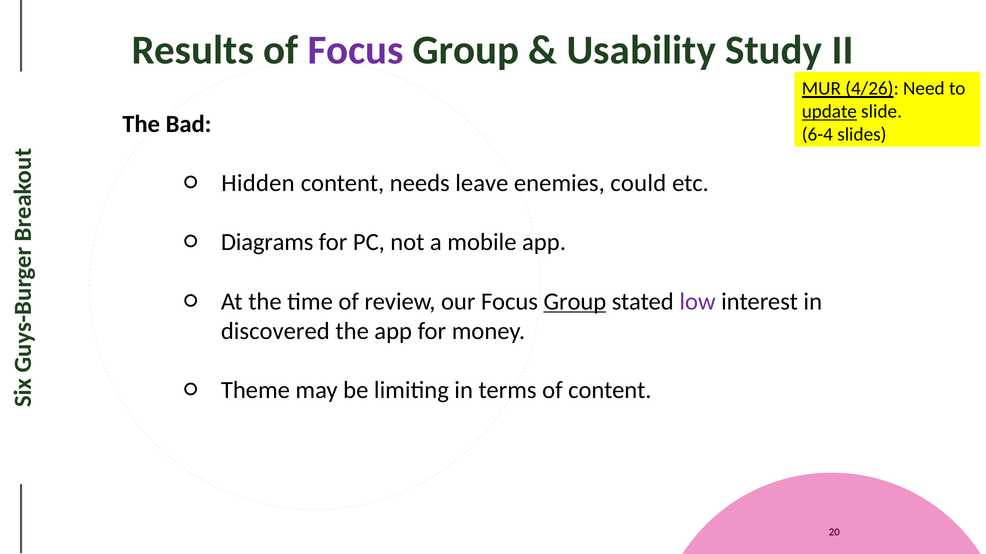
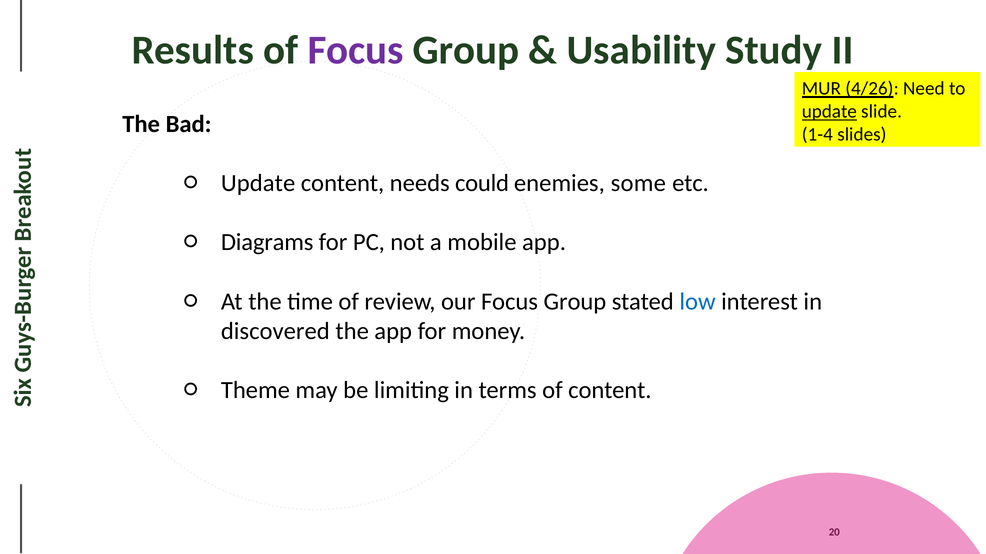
6-4: 6-4 -> 1-4 (817, 135)
Hidden: Hidden -> Update (258, 183)
leave: leave -> could (482, 183)
could: could -> some (638, 183)
Group underline: present -> none (575, 302)
low colour: purple -> blue (698, 302)
